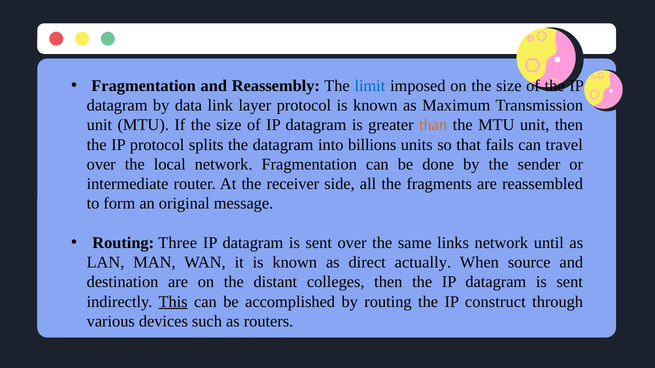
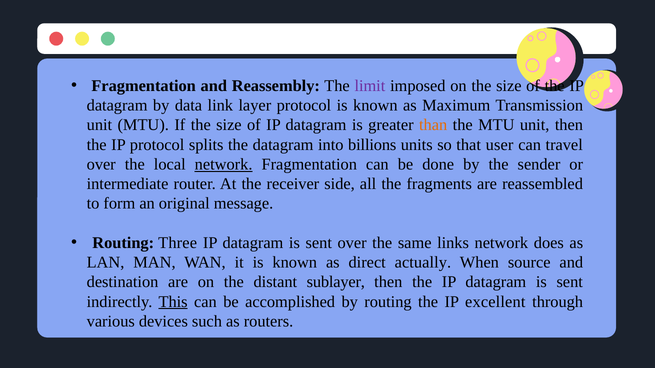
limit colour: blue -> purple (370, 86)
fails: fails -> user (500, 145)
network underline: none -> present (224, 164)
until: until -> does (549, 243)
colleges: colleges -> sublayer (336, 282)
construct: construct -> excellent (495, 302)
